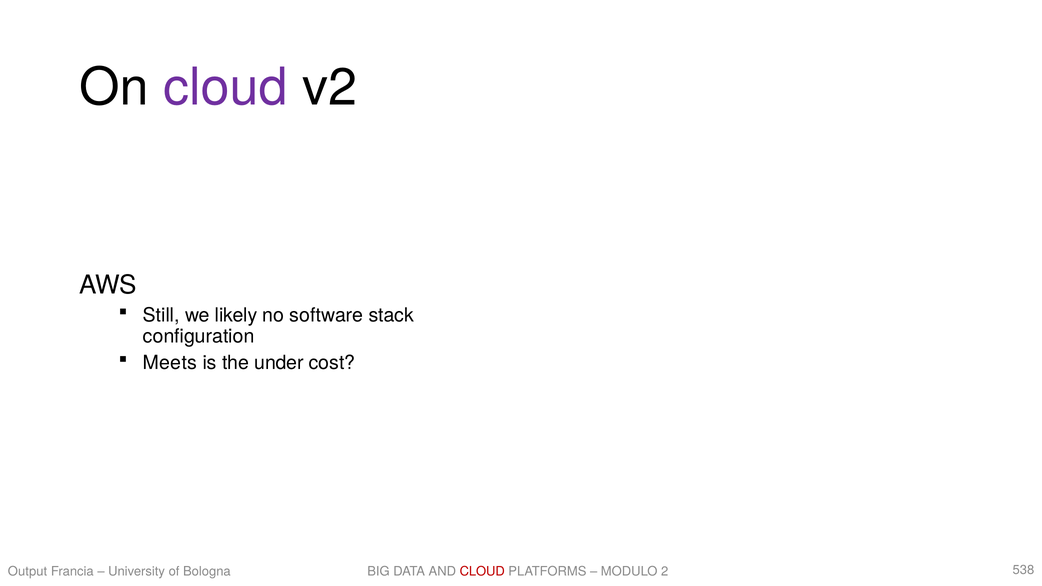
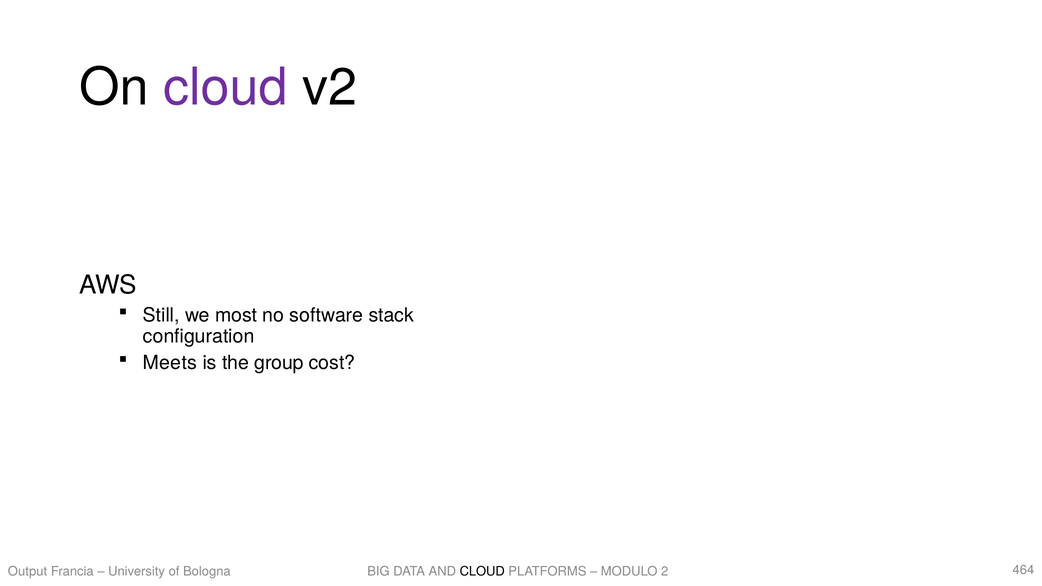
likely: likely -> most (236, 315)
under: under -> group (279, 363)
CLOUD colour: red -> black (482, 571)
538: 538 -> 464 (1023, 570)
